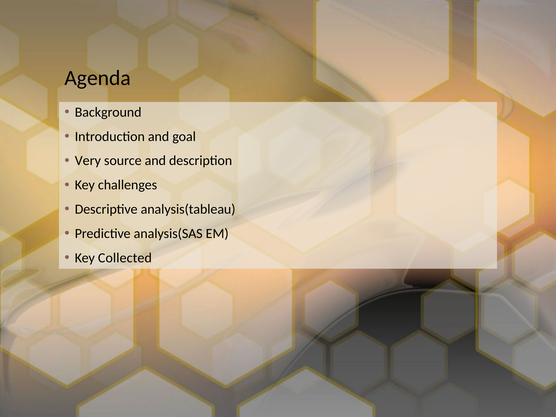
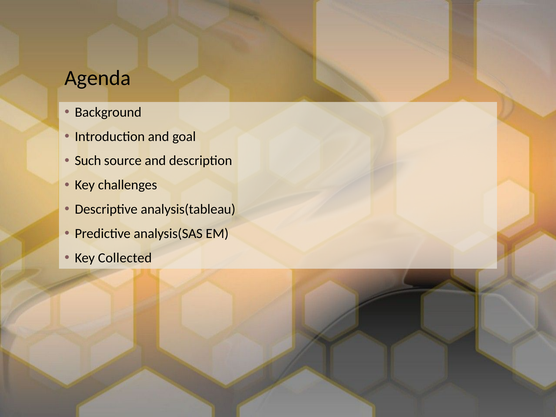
Very: Very -> Such (88, 161)
